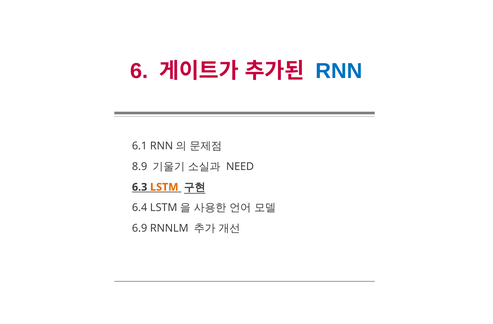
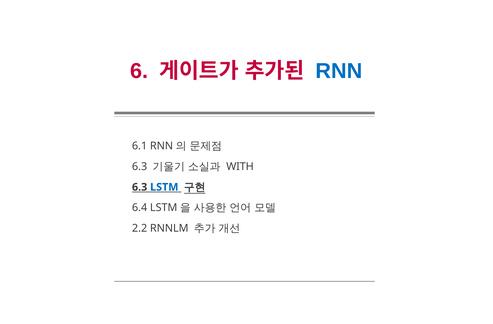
8.9: 8.9 -> 6.3 (140, 166)
NEED: NEED -> WITH (240, 166)
LSTM colour: orange -> blue (164, 187)
6.9: 6.9 -> 2.2 (140, 228)
